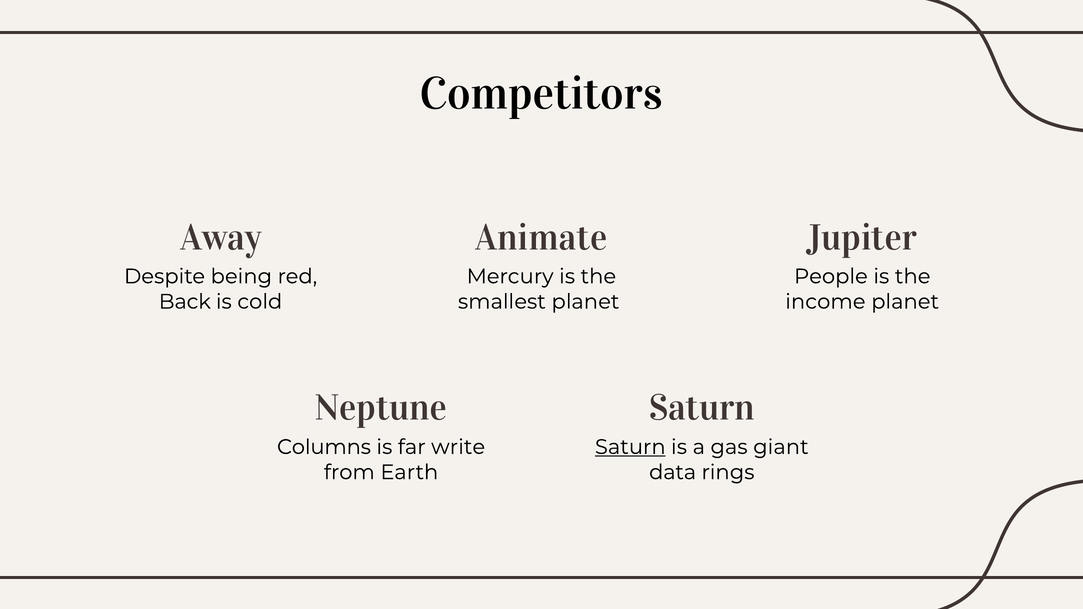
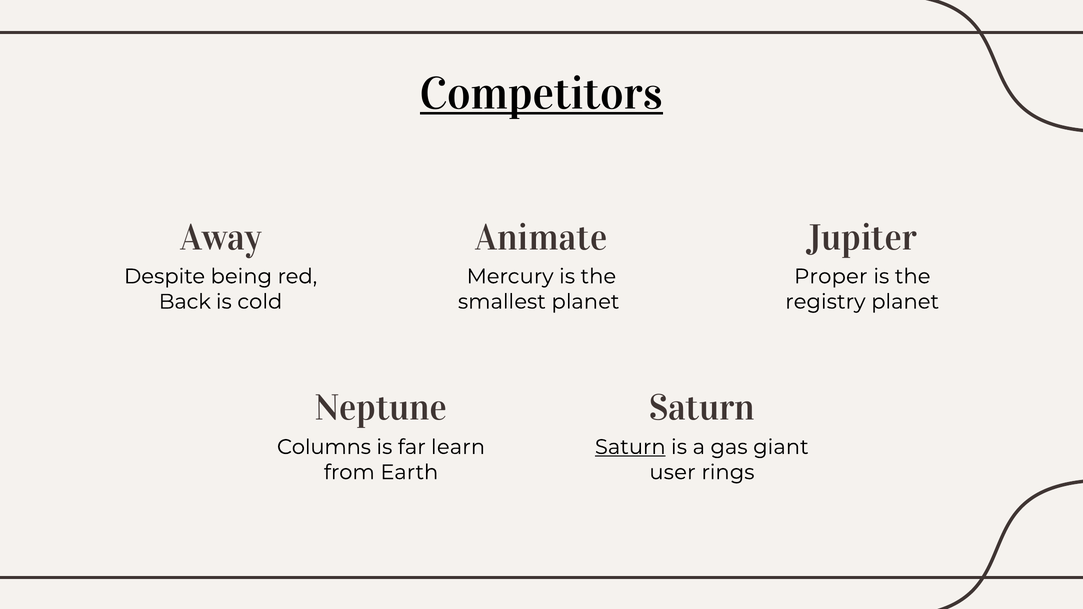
Competitors underline: none -> present (541, 94)
People: People -> Proper (831, 277)
income: income -> registry (825, 302)
write: write -> learn (458, 447)
data: data -> user (672, 472)
